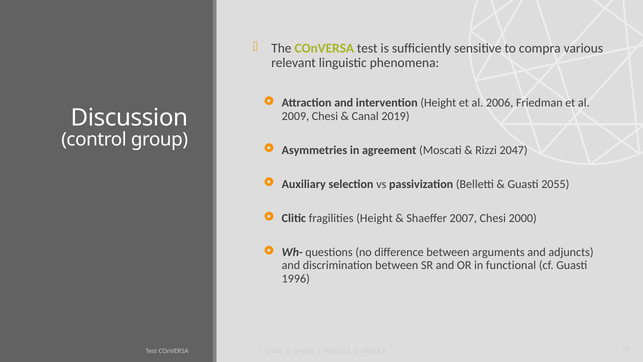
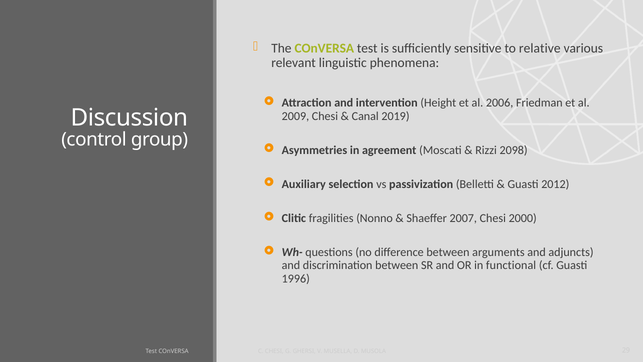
compra: compra -> relative (540, 48)
2047: 2047 -> 2098 (514, 150)
2055: 2055 -> 2012 (555, 184)
fragilities Height: Height -> Nonno (375, 218)
